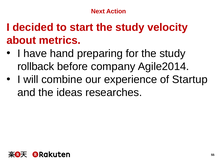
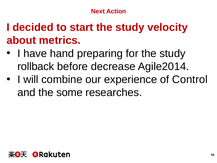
company: company -> decrease (113, 66)
Startup: Startup -> Control (190, 79)
ideas: ideas -> some (70, 92)
